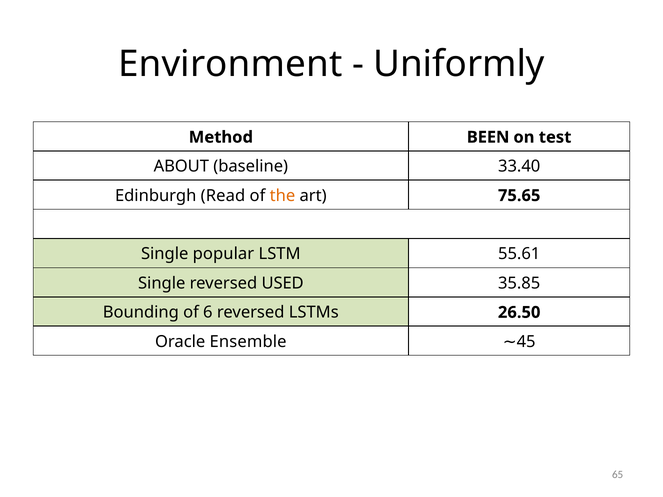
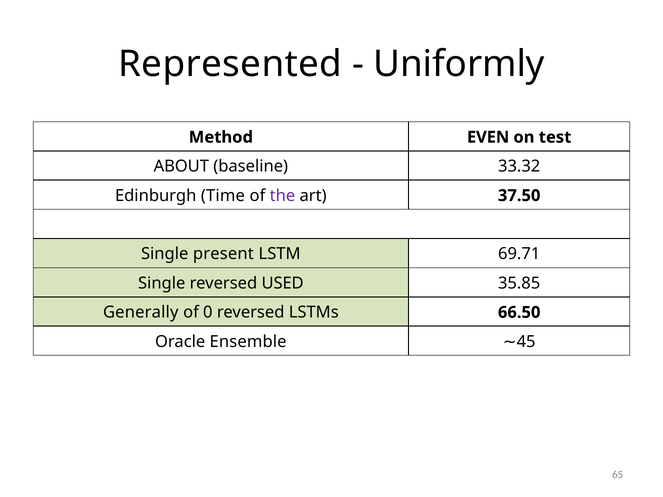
Environment: Environment -> Represented (230, 64)
BEEN: BEEN -> EVEN (488, 137)
33.40: 33.40 -> 33.32 (519, 166)
Read: Read -> Time (223, 196)
the colour: orange -> purple (282, 196)
75.65: 75.65 -> 37.50 (519, 196)
popular: popular -> present (223, 254)
55.61: 55.61 -> 69.71 (519, 254)
Bounding: Bounding -> Generally (141, 313)
6: 6 -> 0 (208, 313)
26.50: 26.50 -> 66.50 (519, 313)
